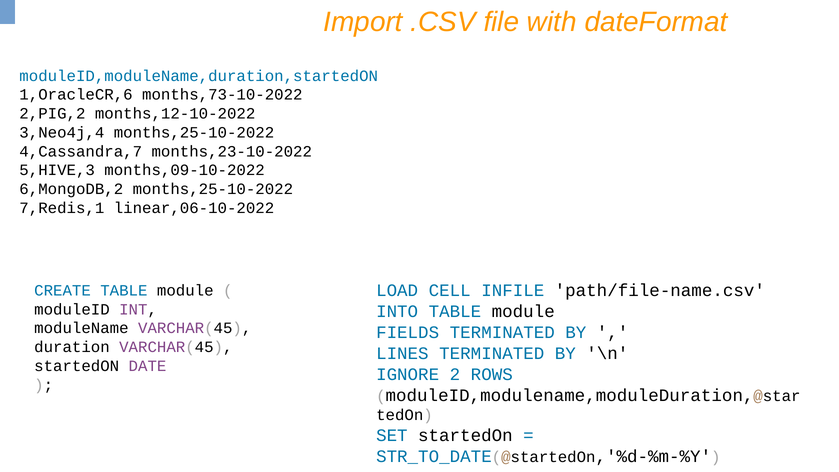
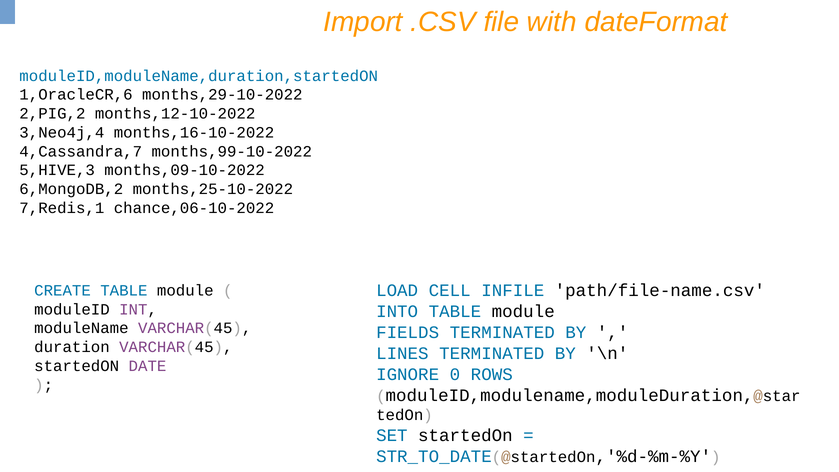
months,73-10-2022: months,73-10-2022 -> months,29-10-2022 (222, 95)
3,Neo4j,4 months,25-10-2022: months,25-10-2022 -> months,16-10-2022 (194, 132)
months,23-10-2022: months,23-10-2022 -> months,99-10-2022 (232, 151)
linear,06-10-2022: linear,06-10-2022 -> chance,06-10-2022 (194, 208)
2: 2 -> 0 (455, 374)
